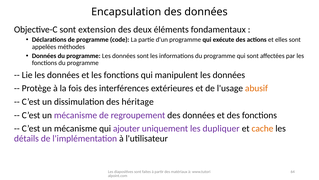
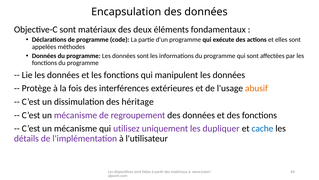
sont extension: extension -> matériaux (97, 29)
ajouter: ajouter -> utilisez (126, 128)
cache colour: orange -> blue (262, 128)
